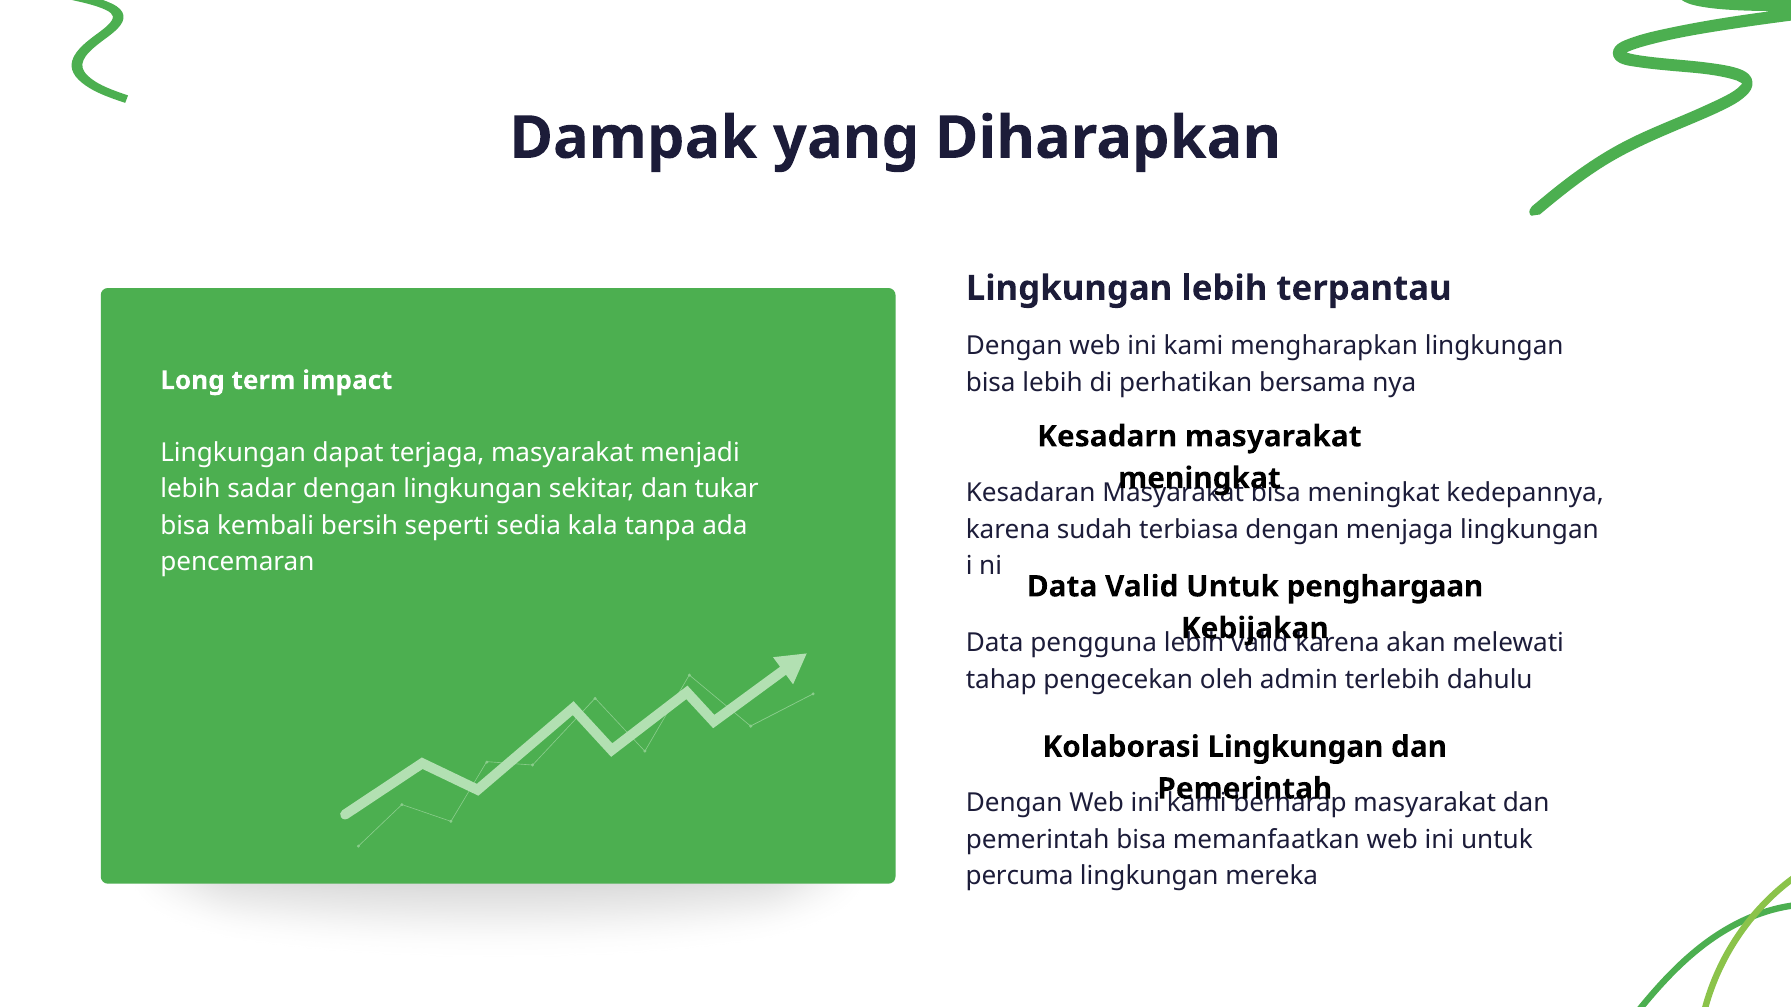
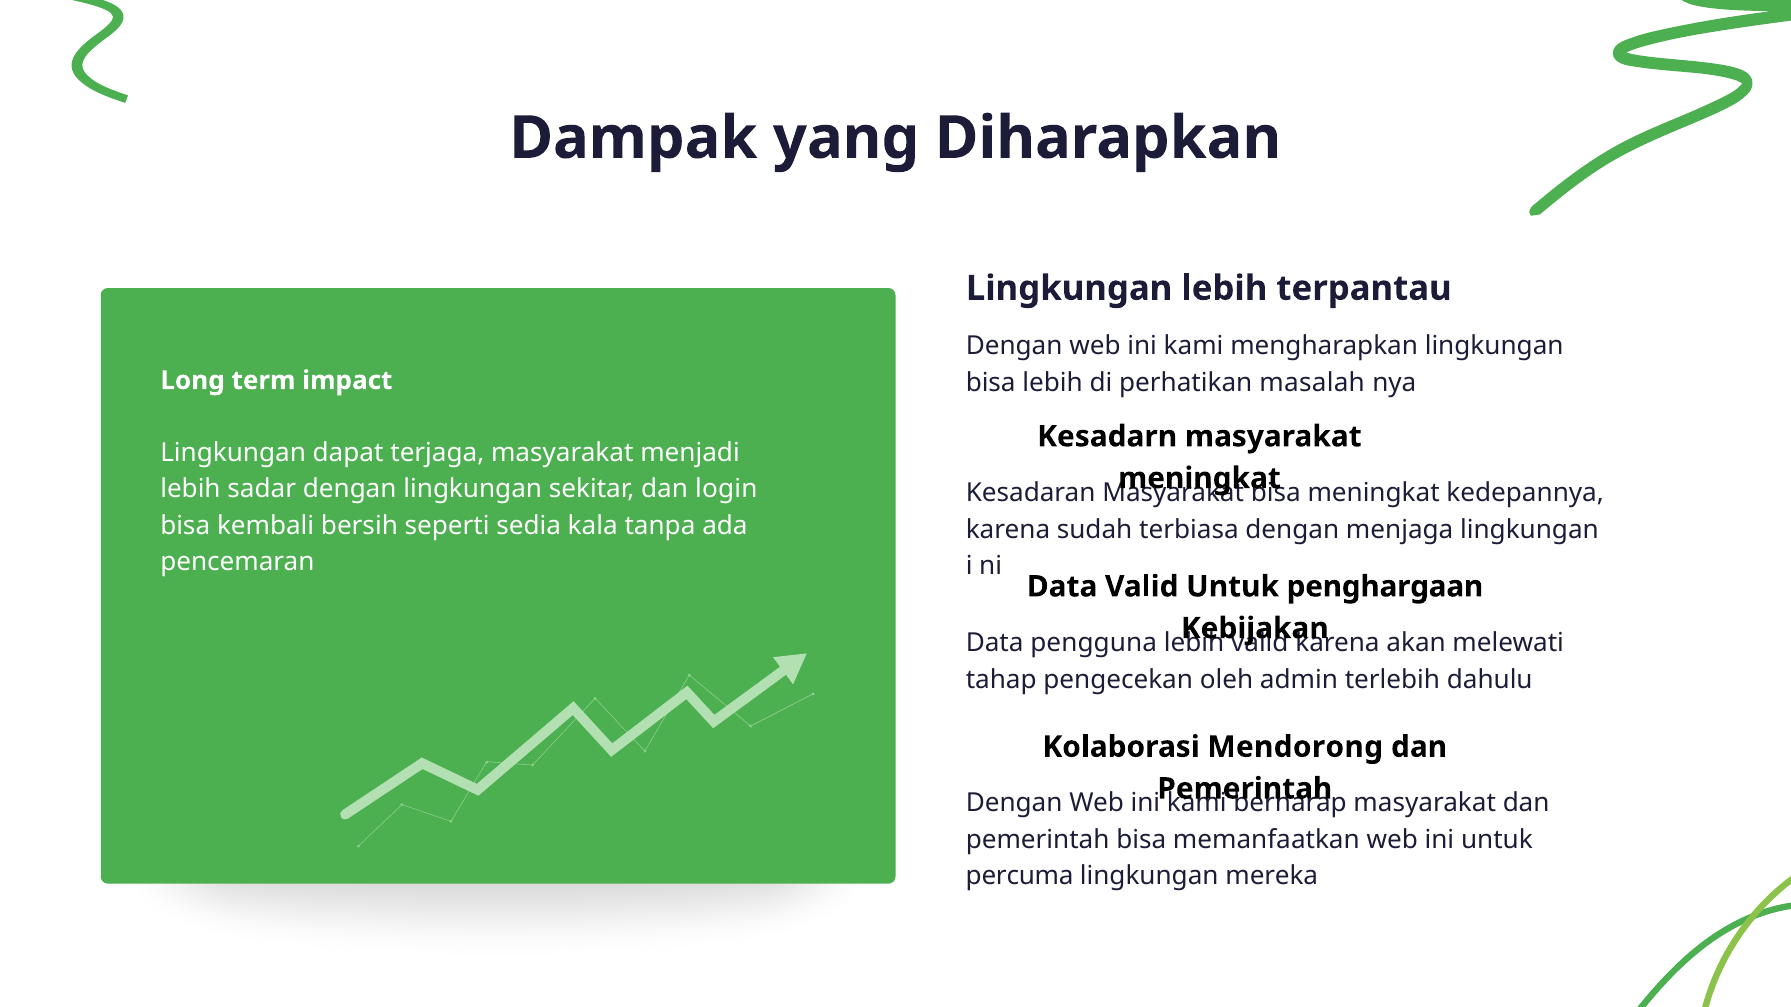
bersama: bersama -> masalah (1312, 383)
tukar: tukar -> login (726, 489)
Kolaborasi Lingkungan: Lingkungan -> Mendorong (1295, 747)
